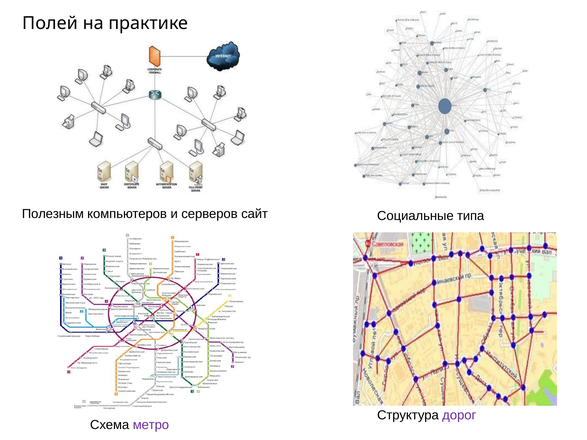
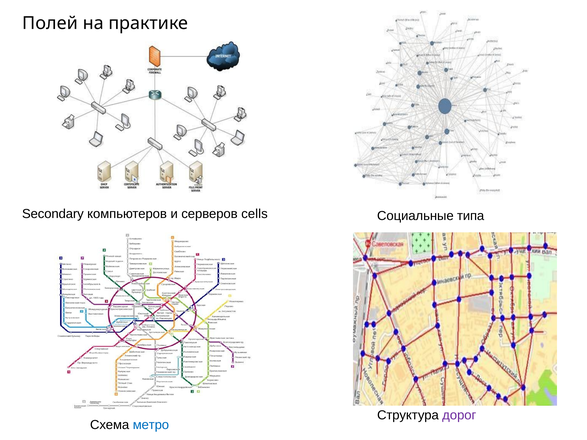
Полезным: Полезным -> Secondary (53, 214)
сайт: сайт -> cells (254, 214)
метро colour: purple -> blue (151, 425)
